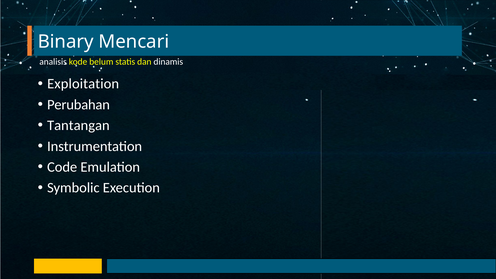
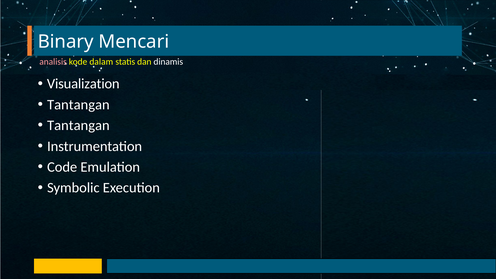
analisis colour: white -> pink (53, 62)
belum: belum -> dalam (101, 62)
Exploitation: Exploitation -> Visualization (83, 84)
Perubahan: Perubahan -> Tantangan (78, 105)
